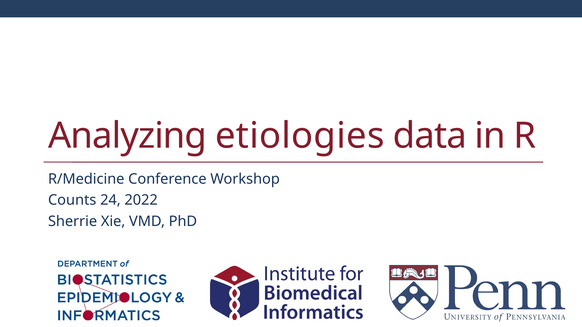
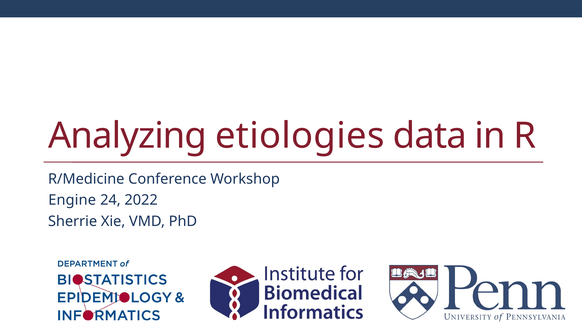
Counts: Counts -> Engine (72, 200)
